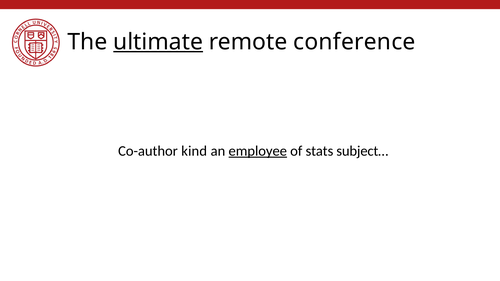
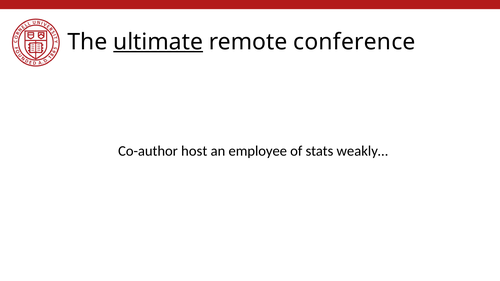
kind: kind -> host (194, 151)
employee underline: present -> none (258, 151)
subject…: subject… -> weakly… (362, 151)
